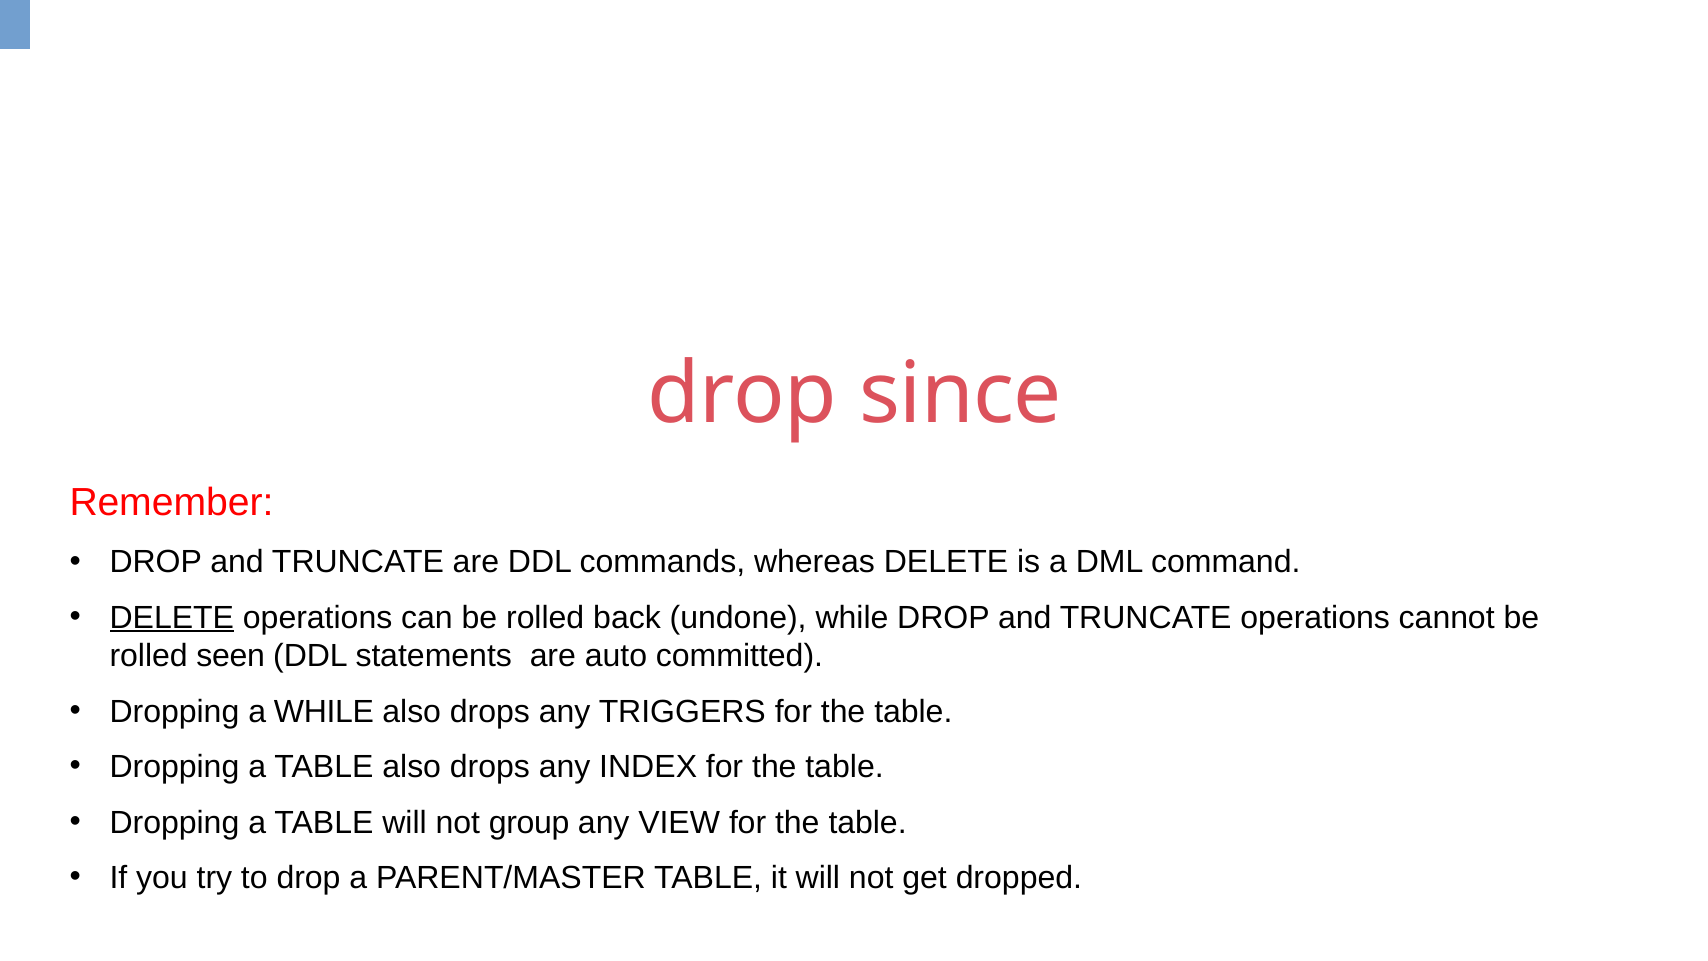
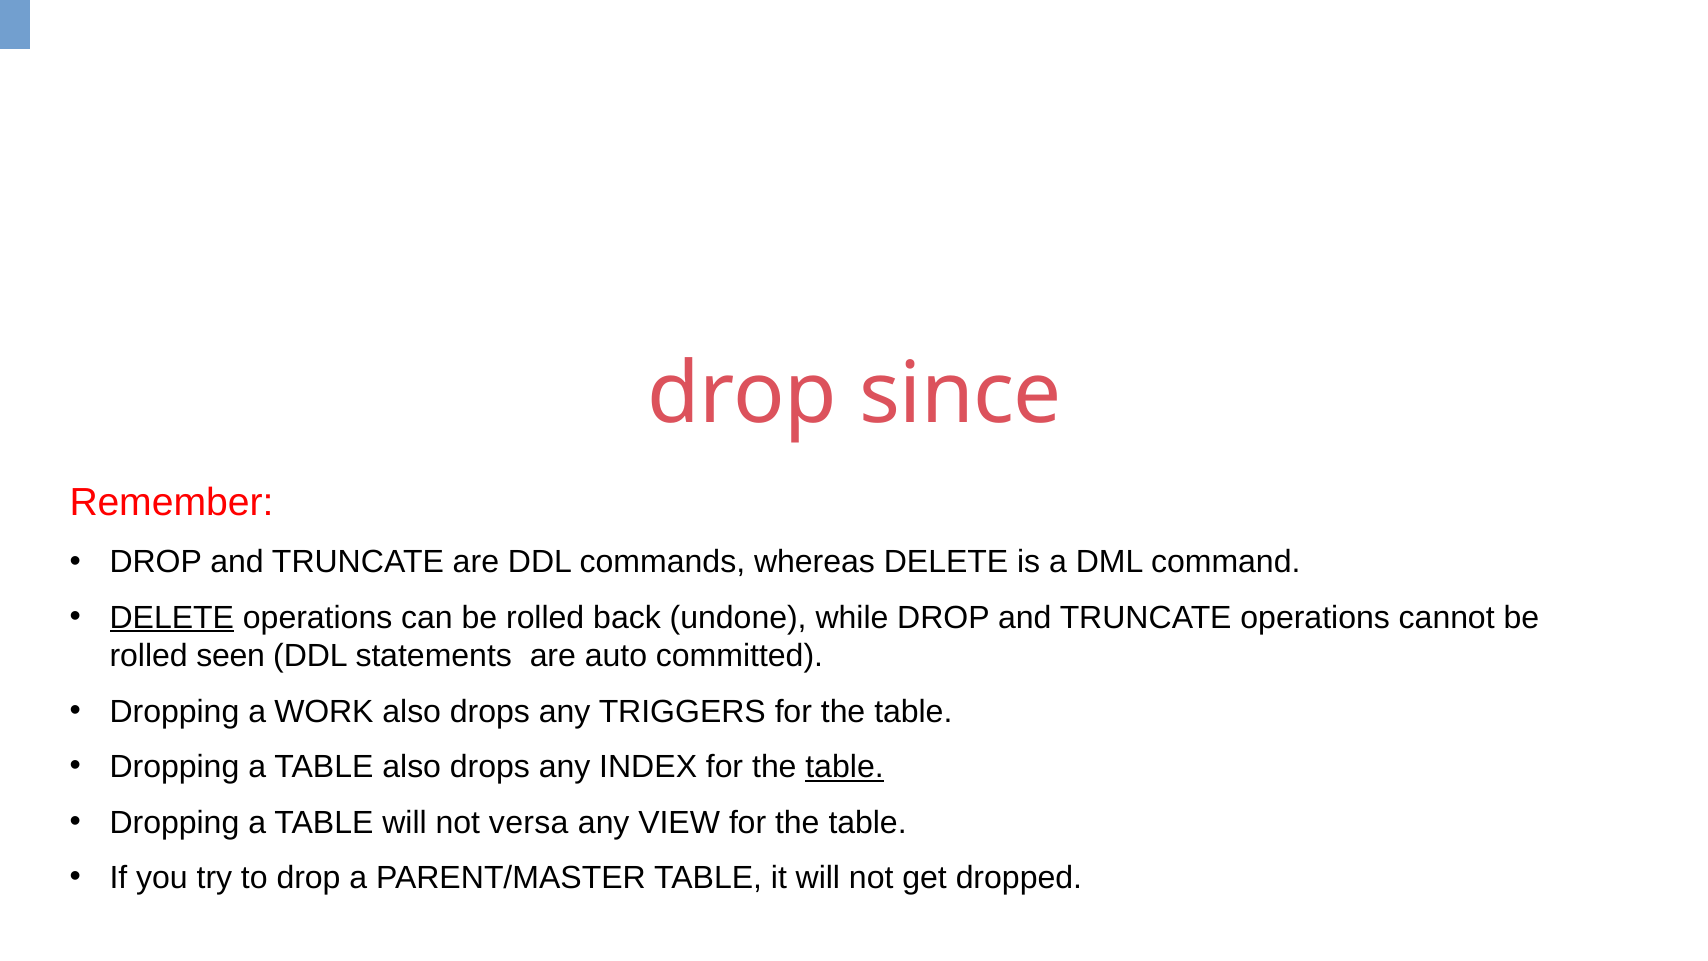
a WHILE: WHILE -> WORK (324, 711)
table underline: none -> present (845, 767)
group: group -> versa (529, 822)
